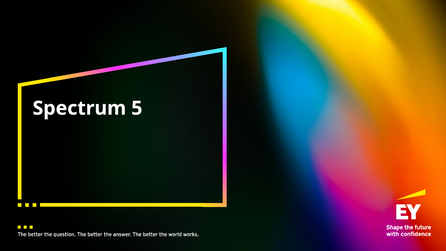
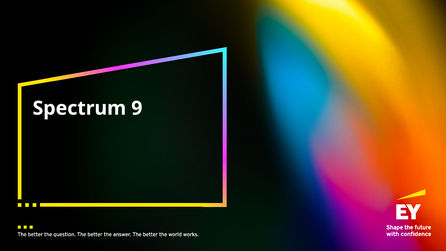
5: 5 -> 9 (137, 108)
